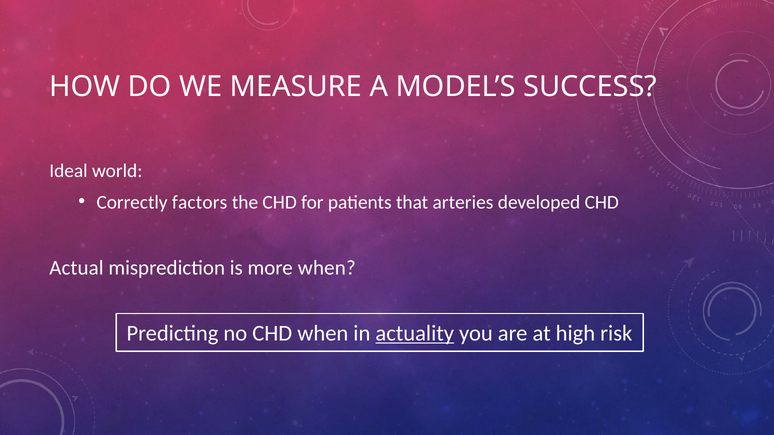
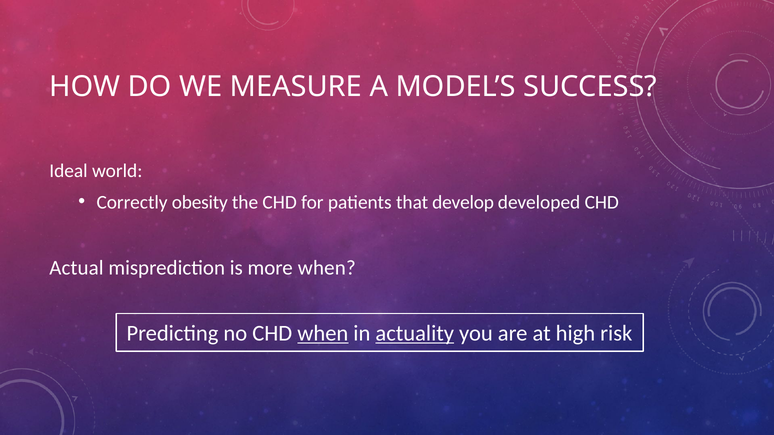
factors: factors -> obesity (200, 202)
arteries: arteries -> develop (463, 202)
when underline: none -> present (323, 334)
